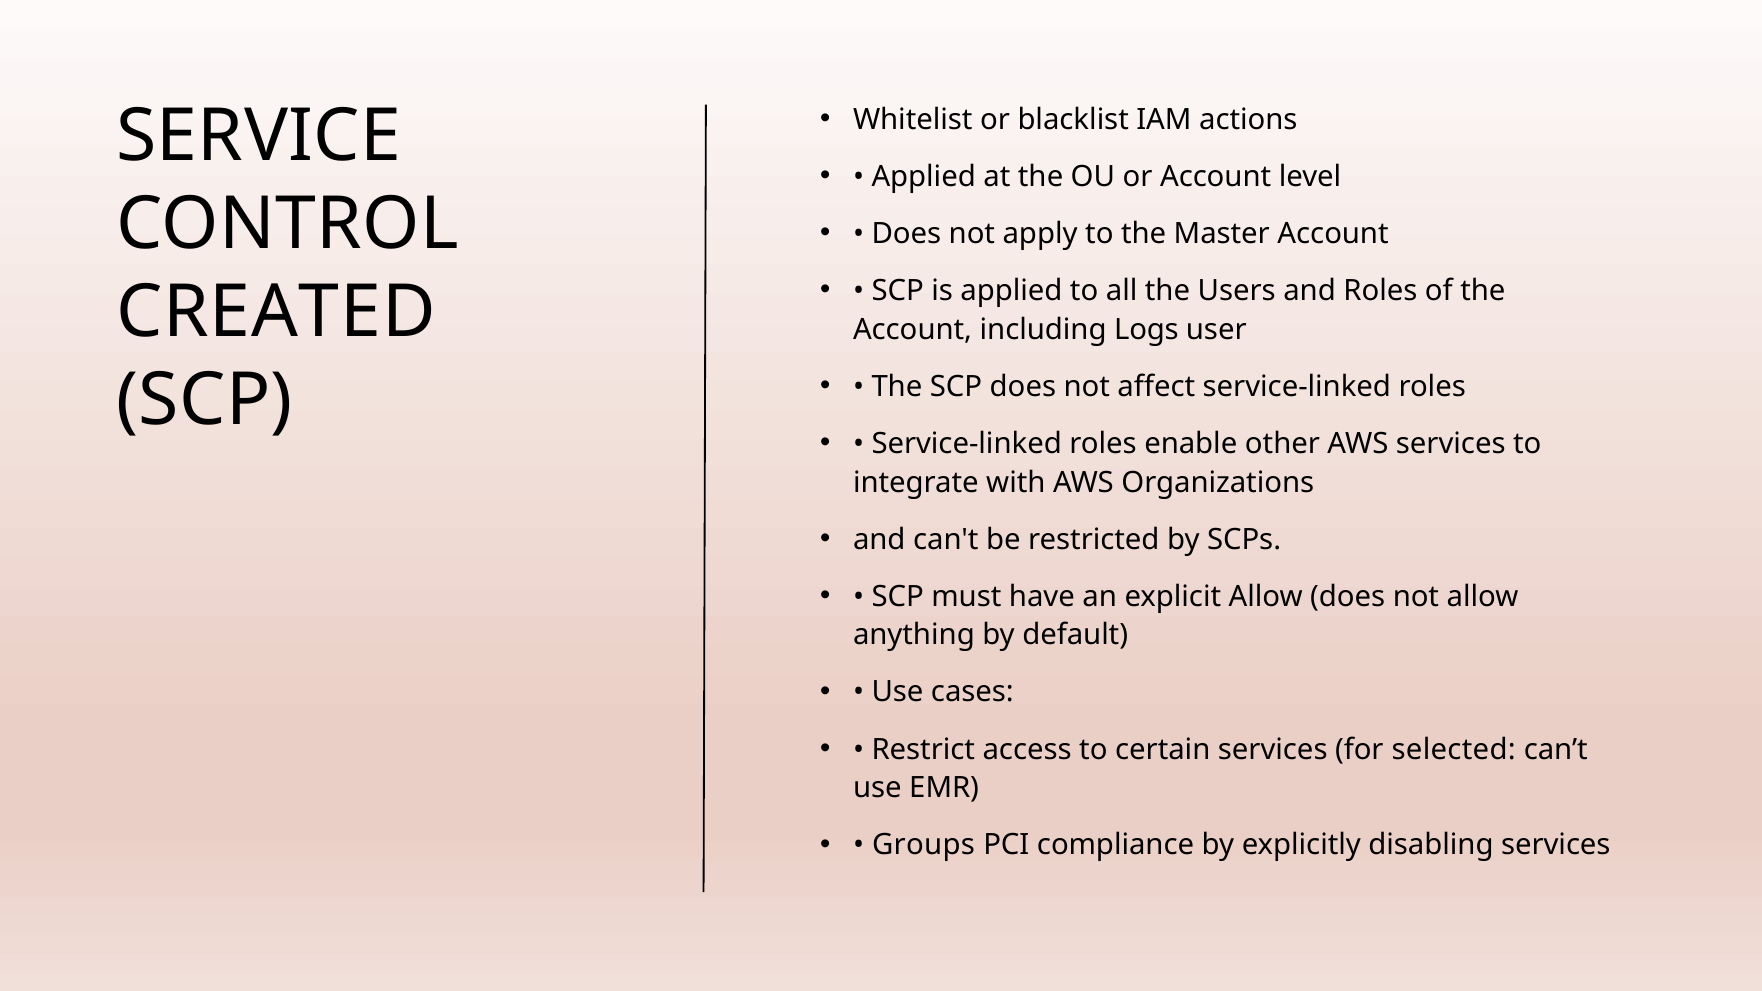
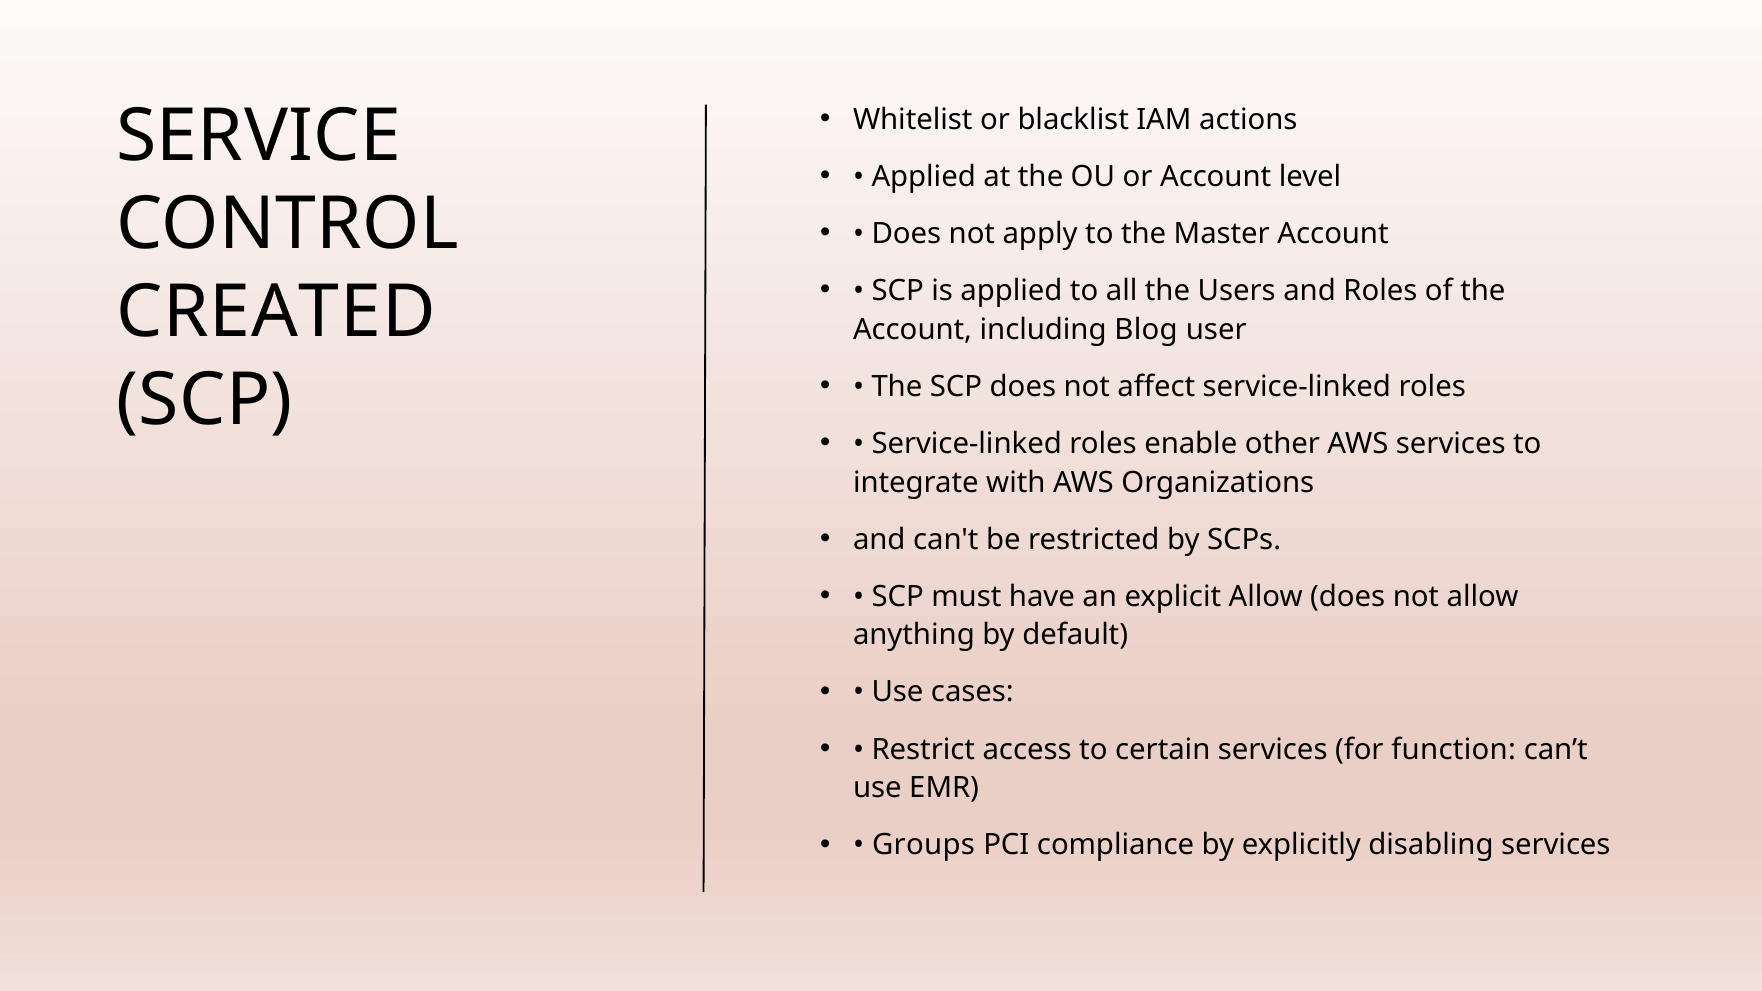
Logs: Logs -> Blog (1146, 330)
selected: selected -> function (1454, 749)
